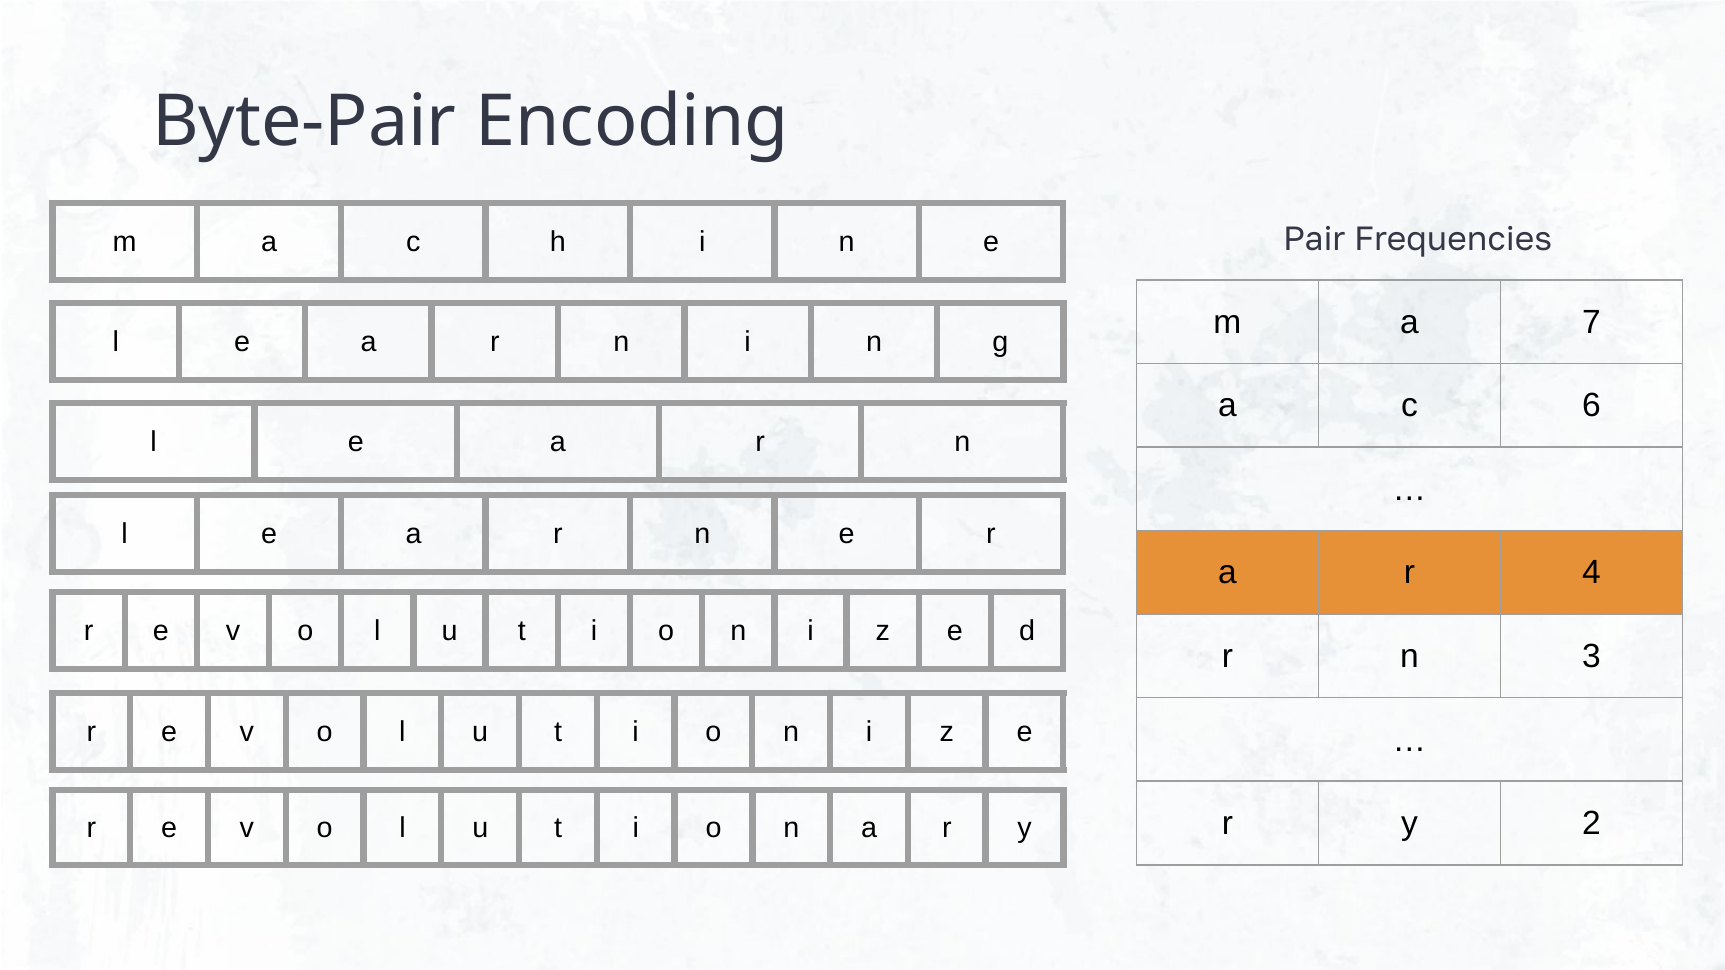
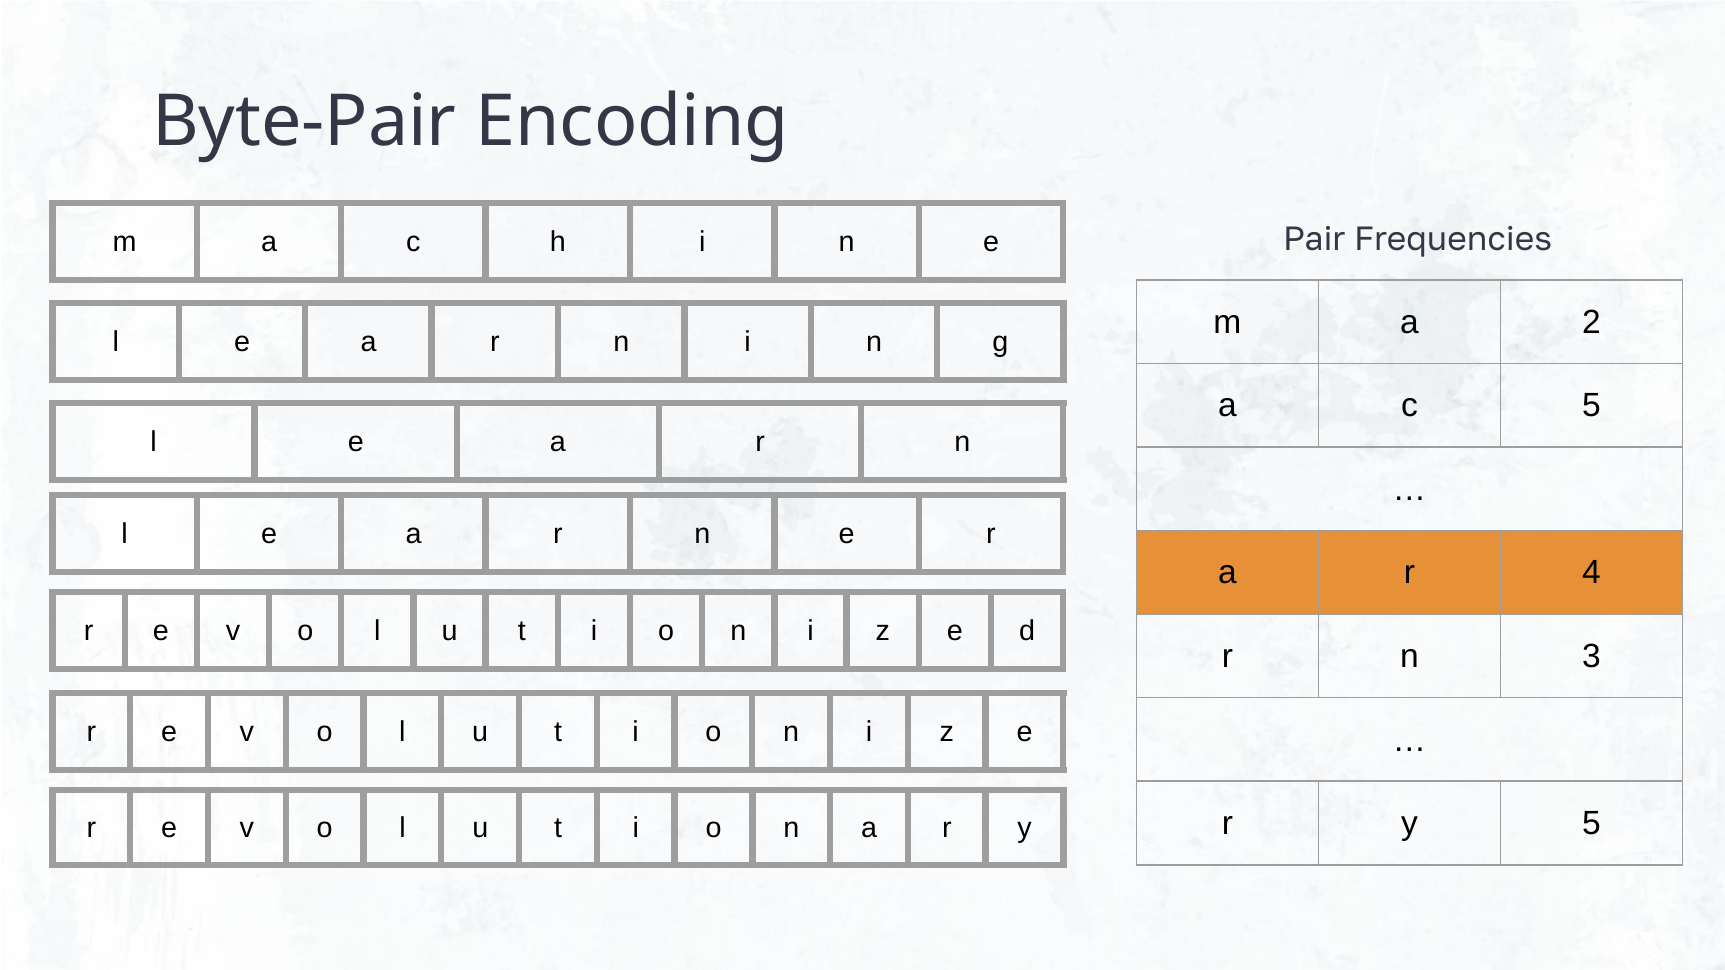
7: 7 -> 2 (1591, 322)
c 6: 6 -> 5 (1591, 406)
y 2: 2 -> 5 (1591, 824)
